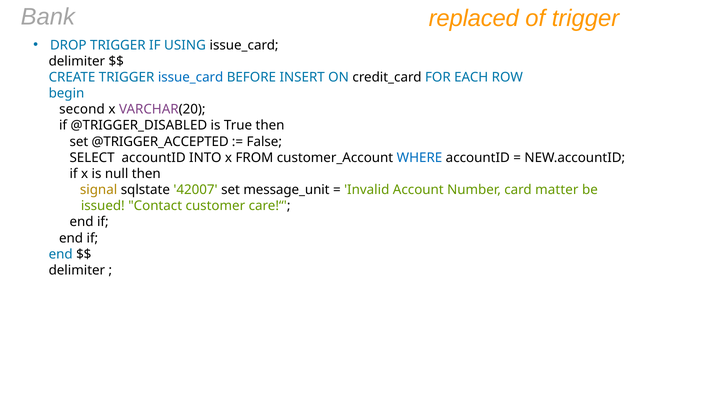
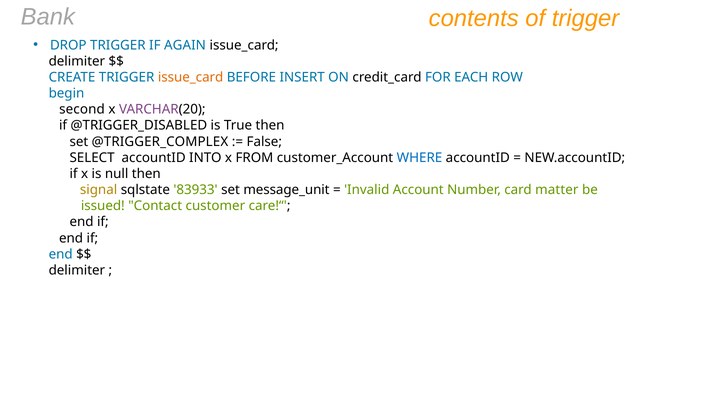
replaced: replaced -> contents (474, 19)
USING: USING -> AGAIN (185, 45)
issue_card colour: blue -> orange (191, 77)
@TRIGGER_ACCEPTED: @TRIGGER_ACCEPTED -> @TRIGGER_COMPLEX (160, 141)
42007: 42007 -> 83933 (196, 190)
